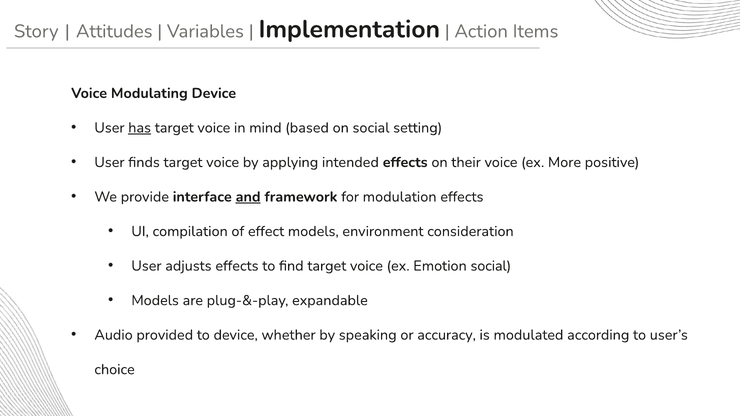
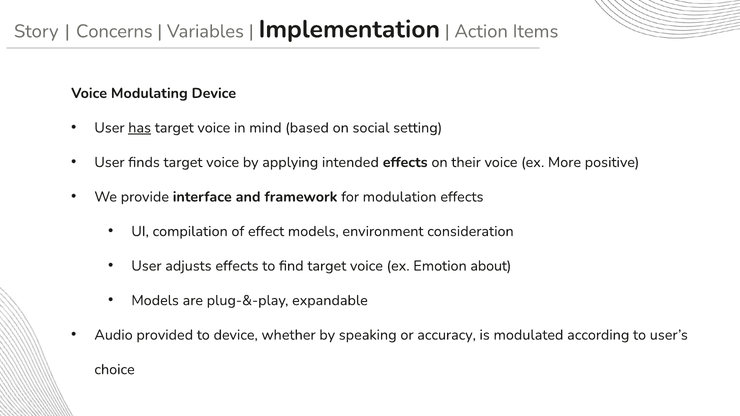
Attitudes: Attitudes -> Concerns (114, 31)
and underline: present -> none (248, 197)
Emotion social: social -> about (491, 266)
